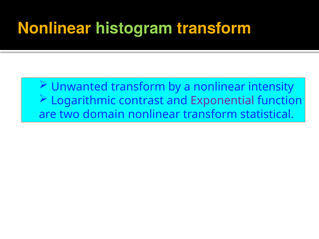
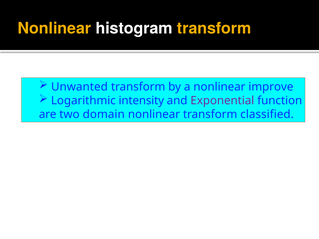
histogram colour: light green -> white (134, 28)
intensity: intensity -> improve (271, 87)
contrast: contrast -> intensity (141, 101)
statistical: statistical -> classified (267, 115)
